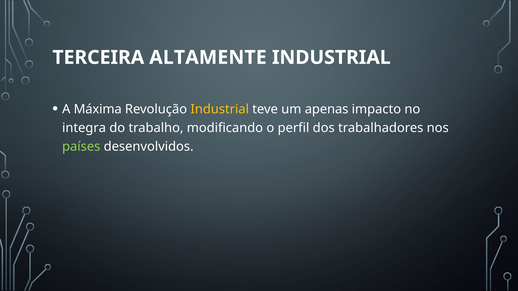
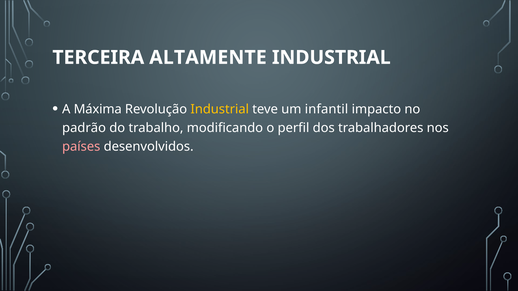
apenas: apenas -> infantil (327, 109)
integra: integra -> padrão (84, 128)
países colour: light green -> pink (81, 147)
